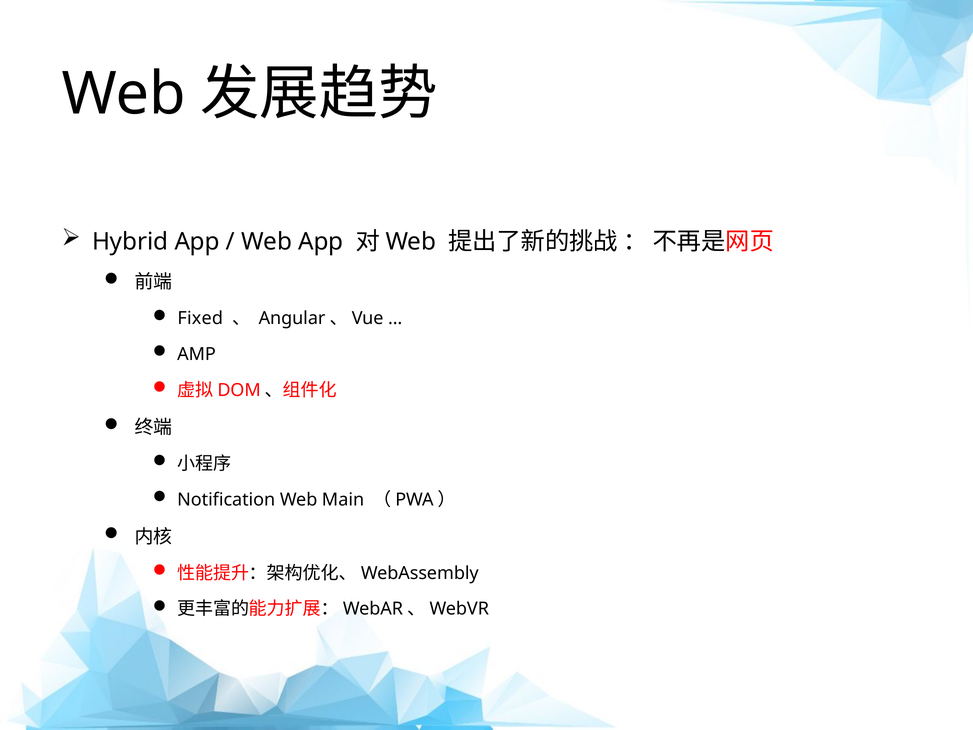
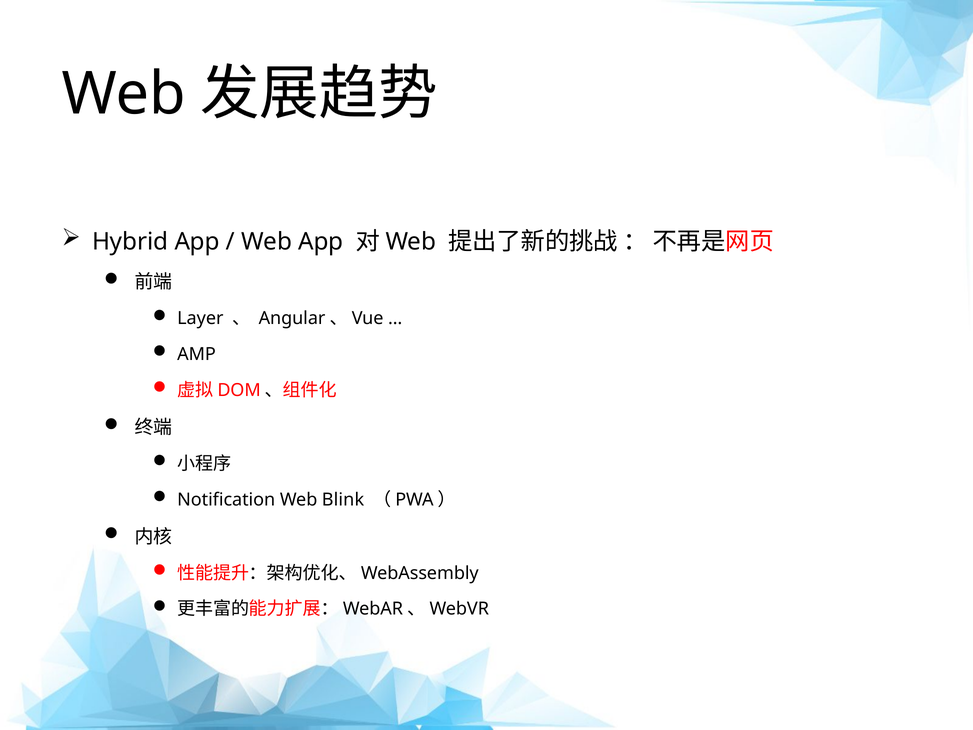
Fixed: Fixed -> Layer (200, 318)
Main: Main -> Blink (343, 500)
